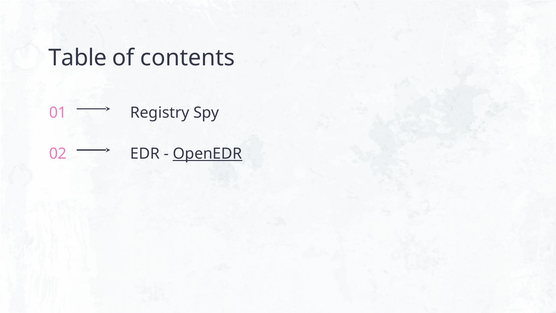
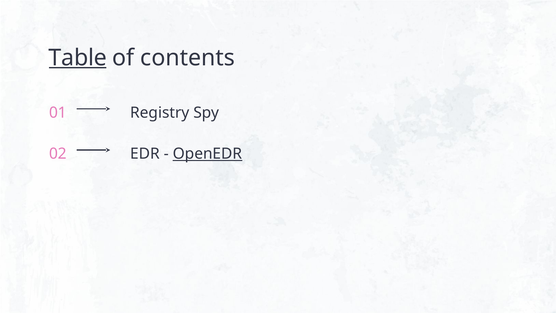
Table underline: none -> present (78, 58)
